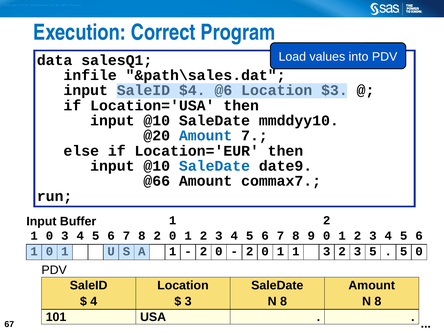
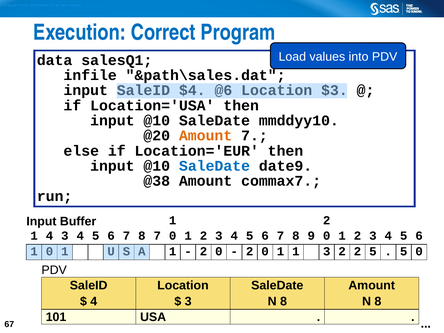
Amount colour: blue -> orange (206, 136)
@66: @66 -> @38 (157, 181)
0: 0 -> 4 (49, 236)
8 2: 2 -> 7 (157, 236)
3 2 3: 3 -> 2 (357, 251)
